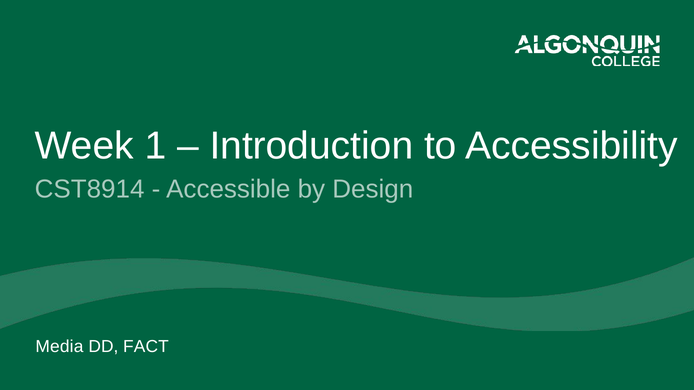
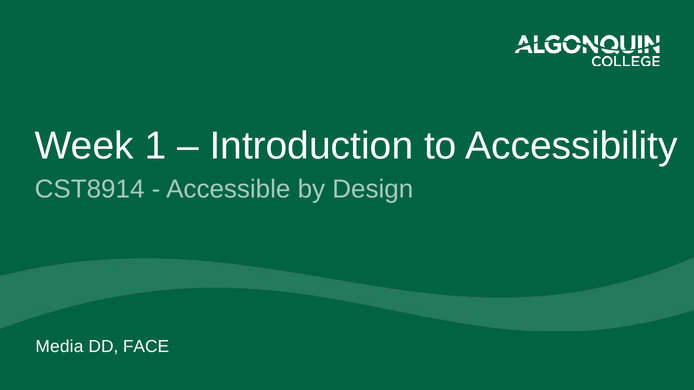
FACT: FACT -> FACE (146, 347)
